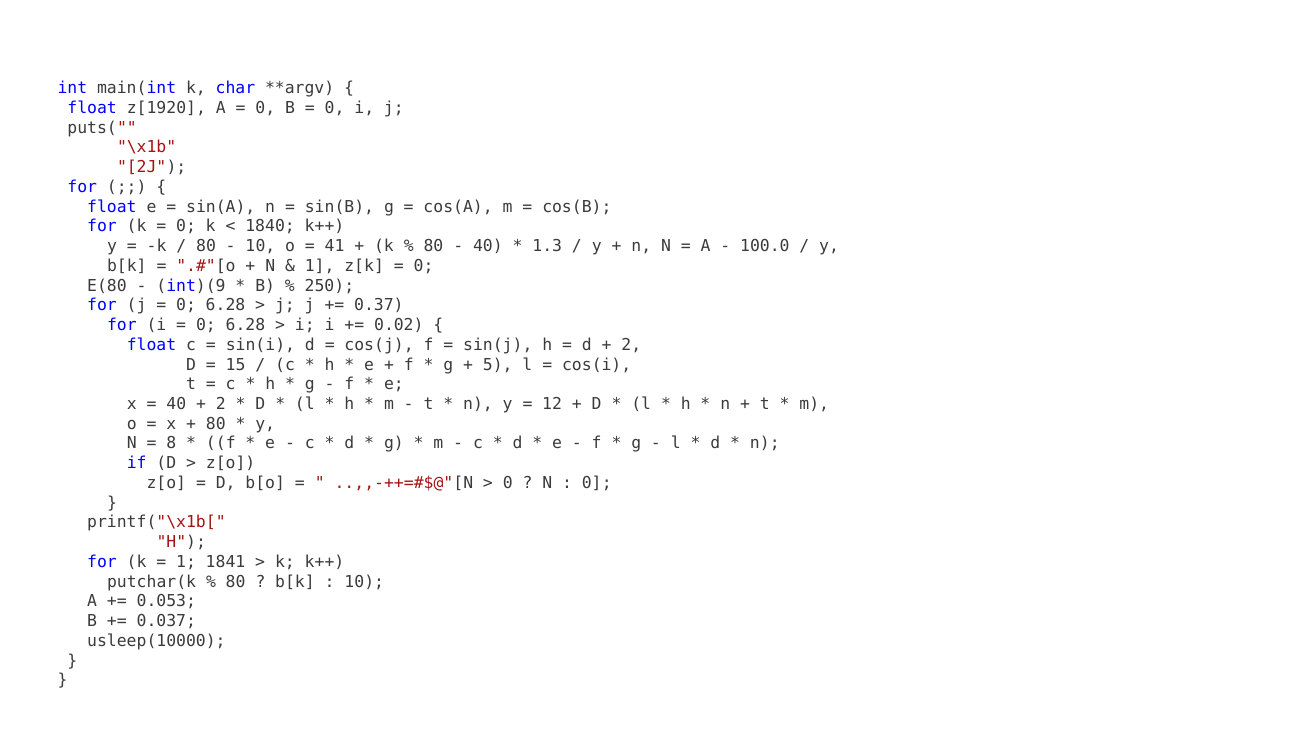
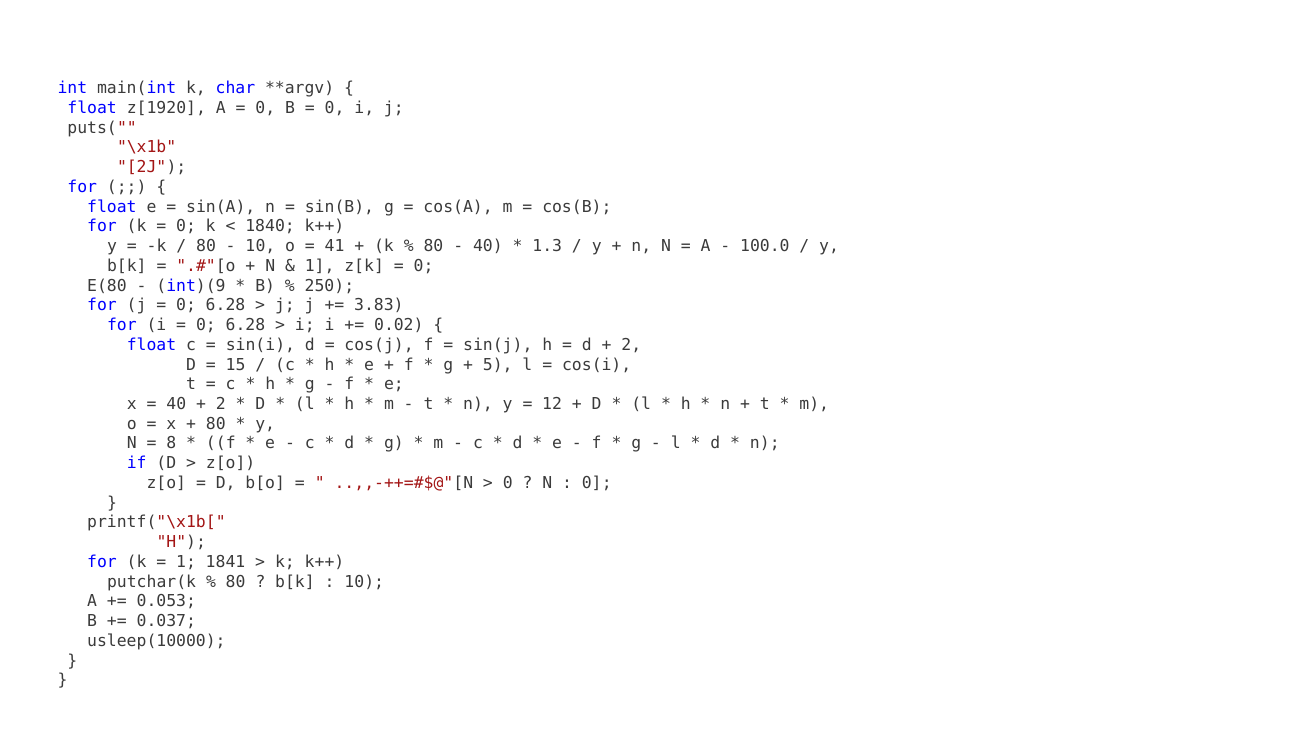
0.37: 0.37 -> 3.83 (379, 305)
